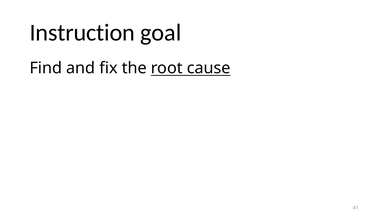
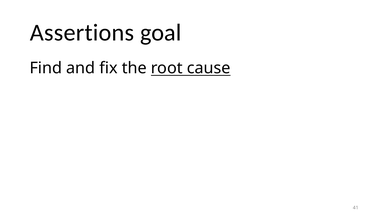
Instruction: Instruction -> Assertions (82, 33)
